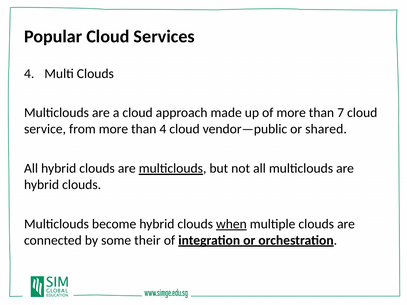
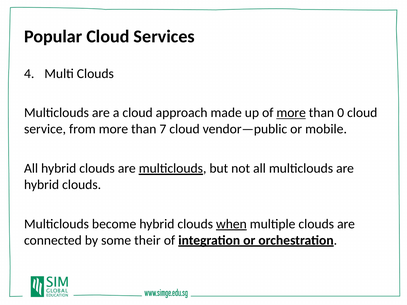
more underline: none -> present (291, 113)
7: 7 -> 0 (341, 113)
than 4: 4 -> 7 (163, 129)
shared: shared -> mobile (326, 129)
